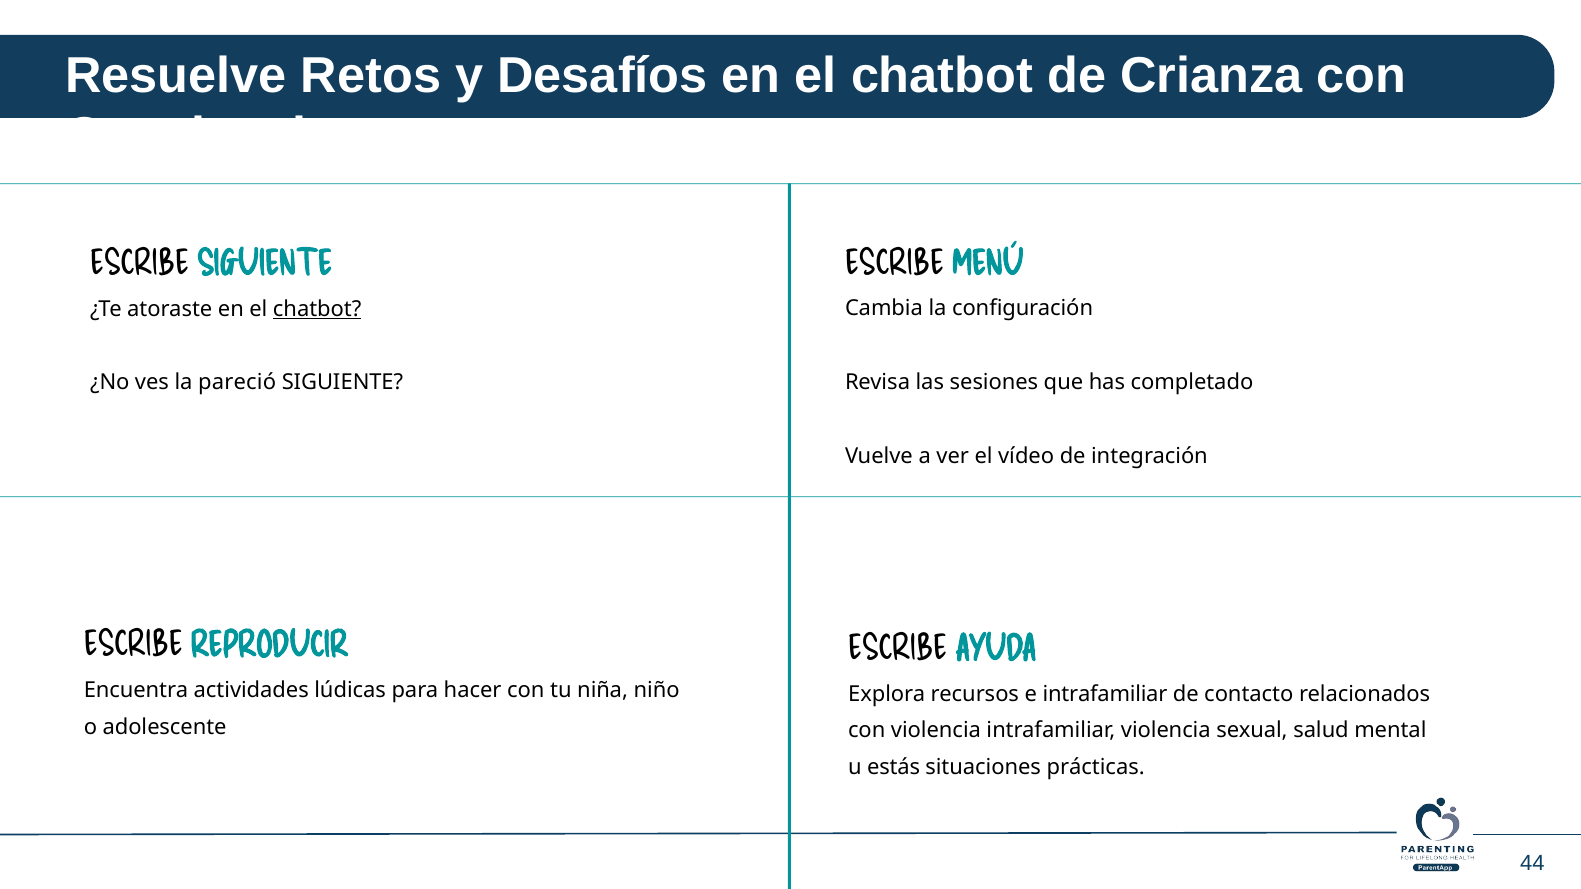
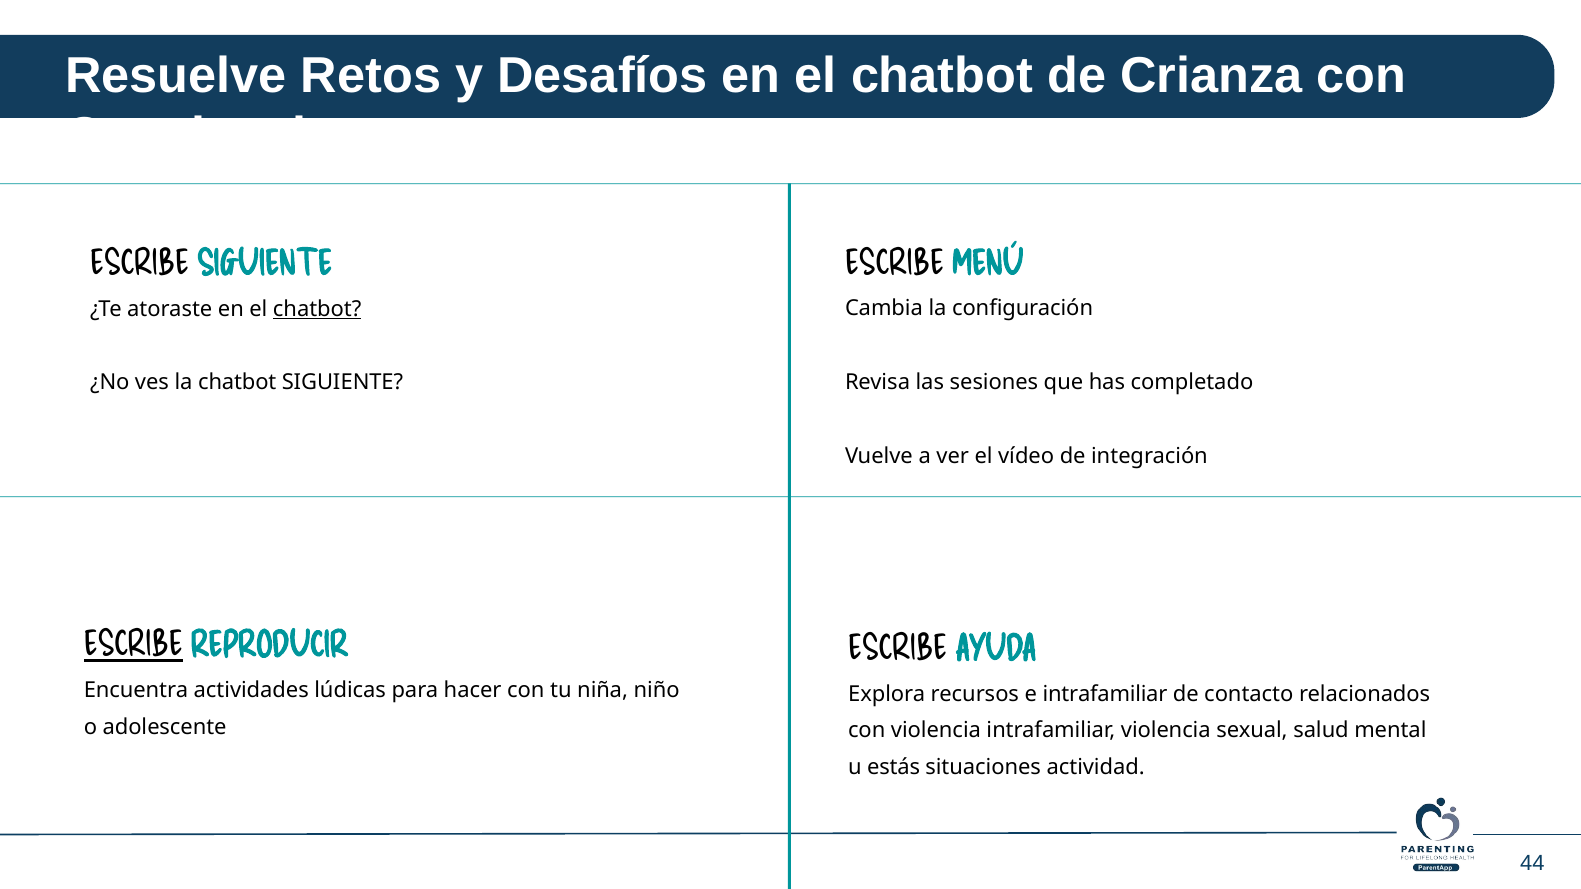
la pareció: pareció -> chatbot (237, 383)
ESCRIBE underline: none -> present (133, 646)
prácticas: prácticas -> actividad (1096, 768)
